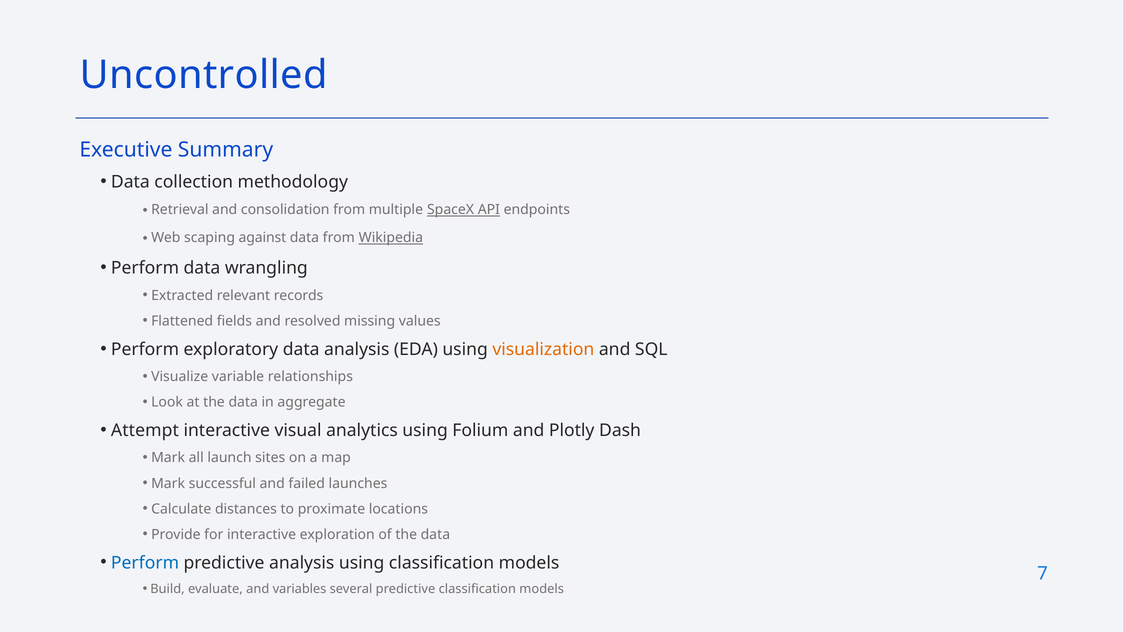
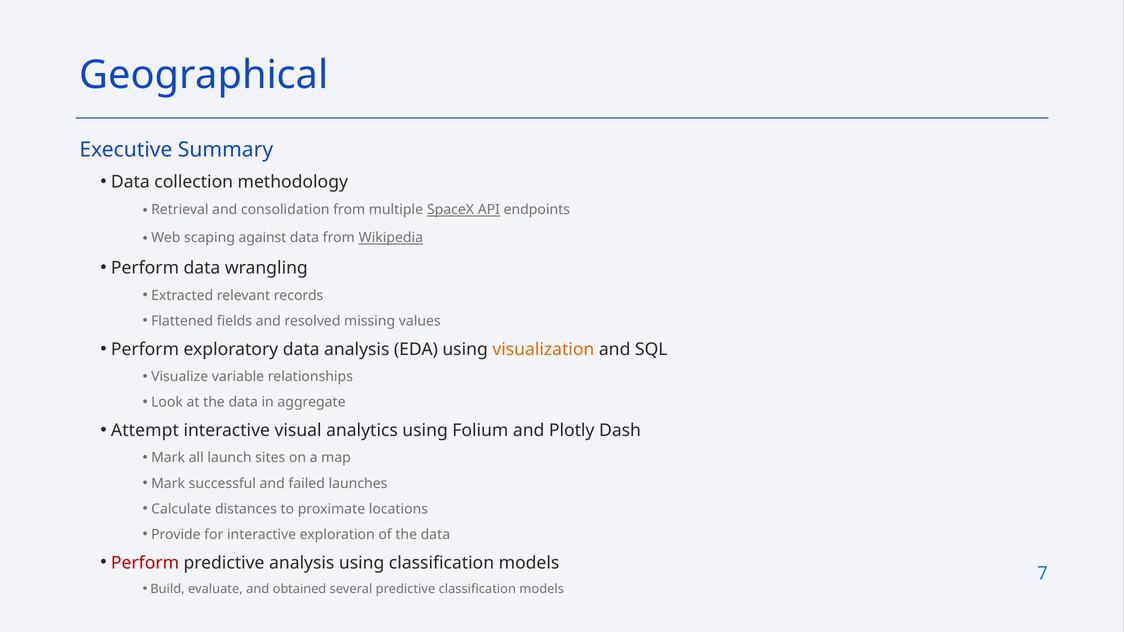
Uncontrolled: Uncontrolled -> Geographical (204, 75)
Perform colour: blue -> red (145, 563)
variables: variables -> obtained (299, 589)
